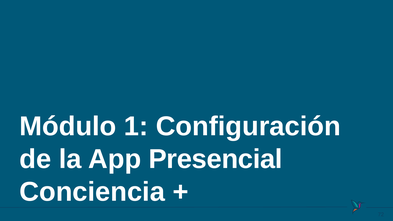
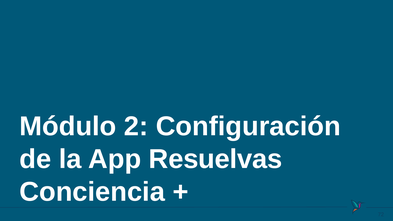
1: 1 -> 2 (136, 126)
Presencial: Presencial -> Resuelvas (215, 159)
